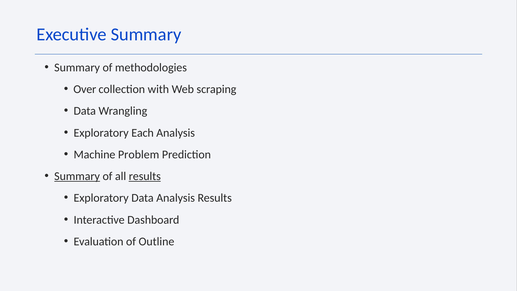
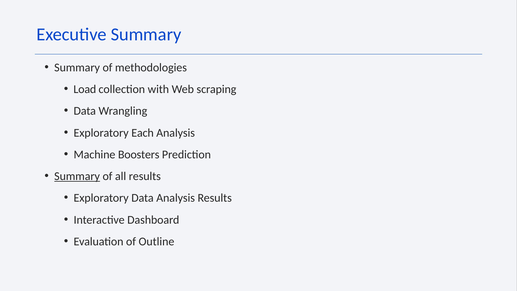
Over: Over -> Load (85, 89)
Problem: Problem -> Boosters (139, 154)
results underline: present -> none (145, 176)
